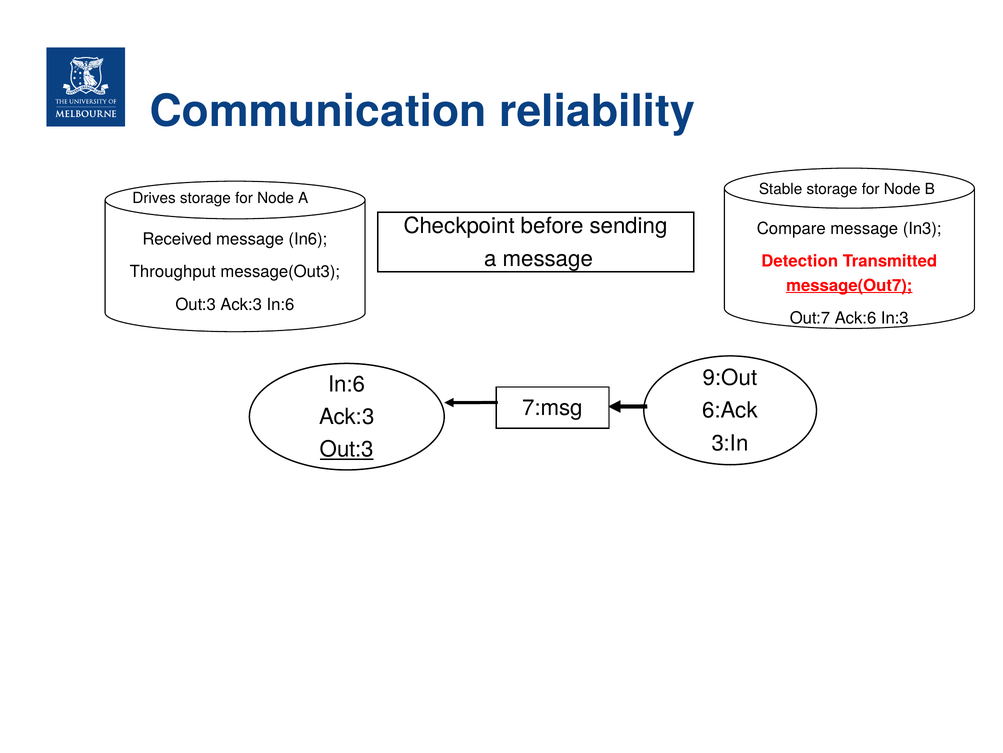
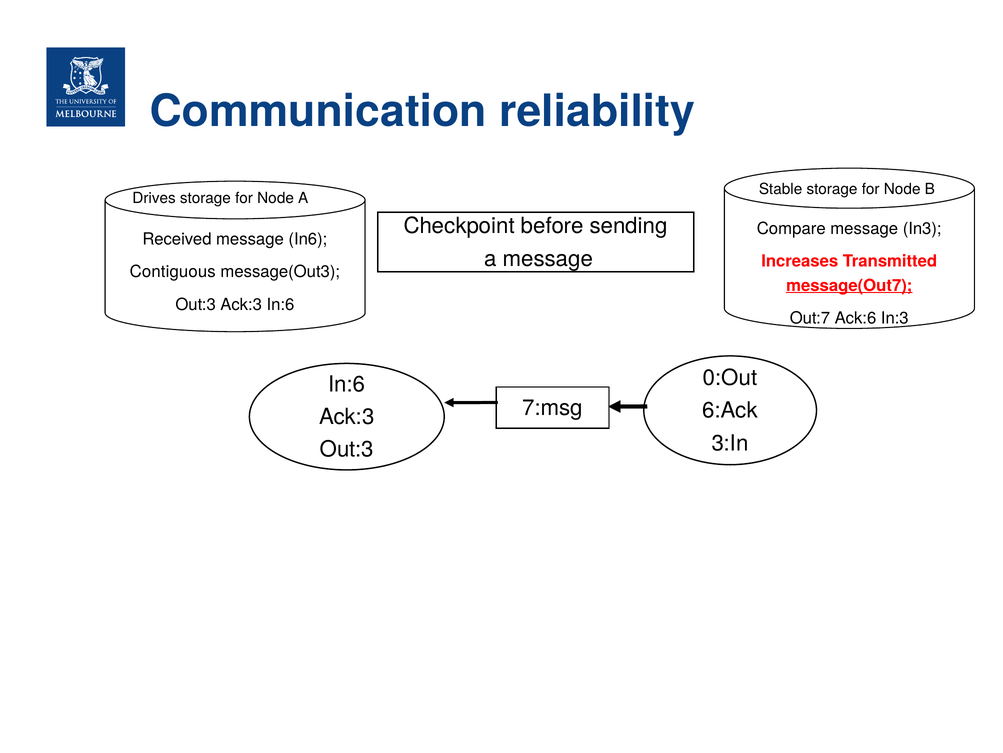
Detection: Detection -> Increases (800, 261)
Throughput: Throughput -> Contiguous (173, 272)
9:Out: 9:Out -> 0:Out (730, 378)
Out:3 underline: present -> none (347, 449)
